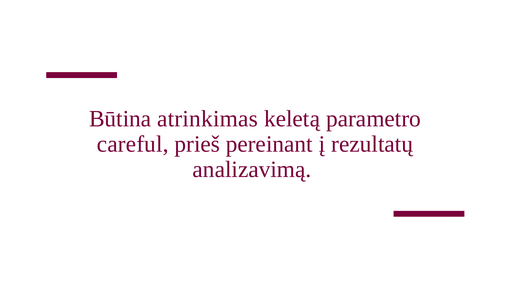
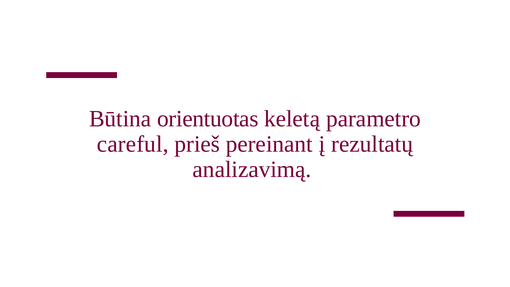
atrinkimas: atrinkimas -> orientuotas (208, 119)
